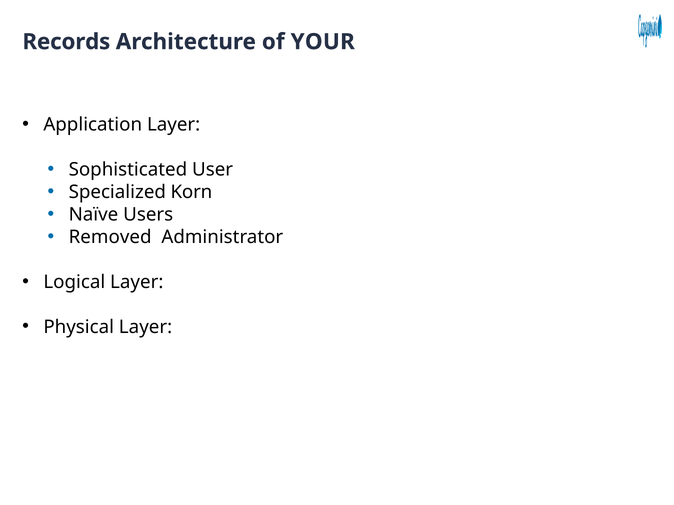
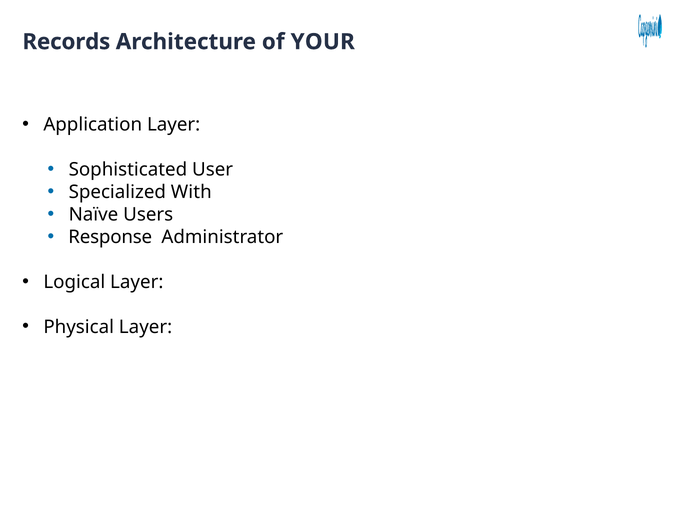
Korn: Korn -> With (191, 192)
Removed: Removed -> Response (110, 237)
